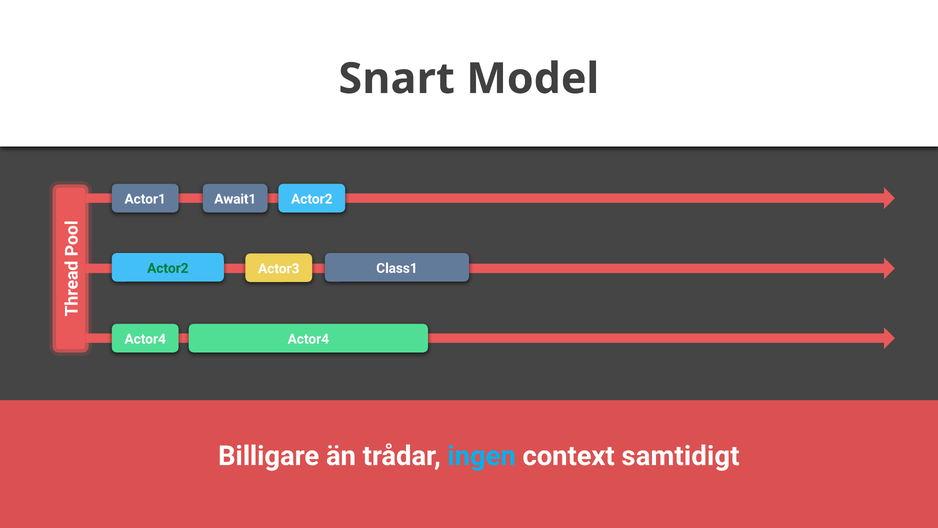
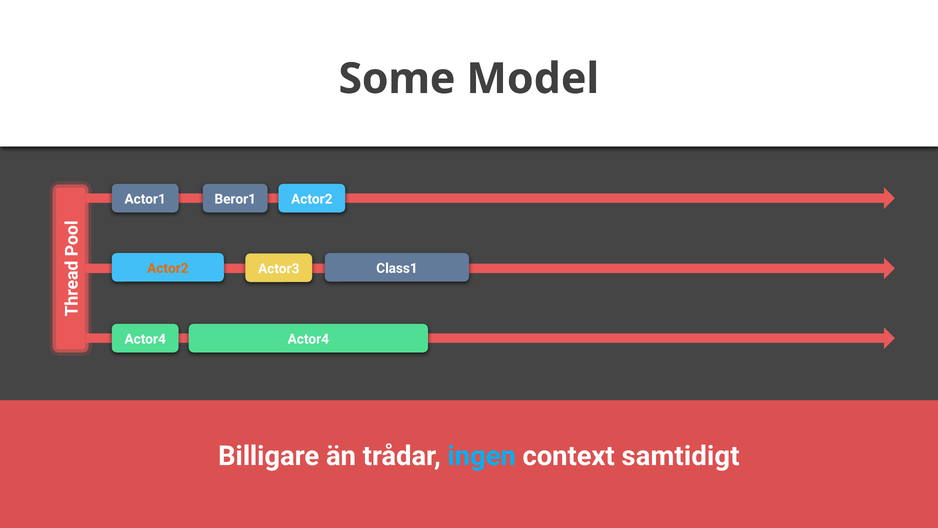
Snart: Snart -> Some (397, 79)
Await1: Await1 -> Beror1 (235, 199)
Actor2 colour: green -> orange (168, 268)
